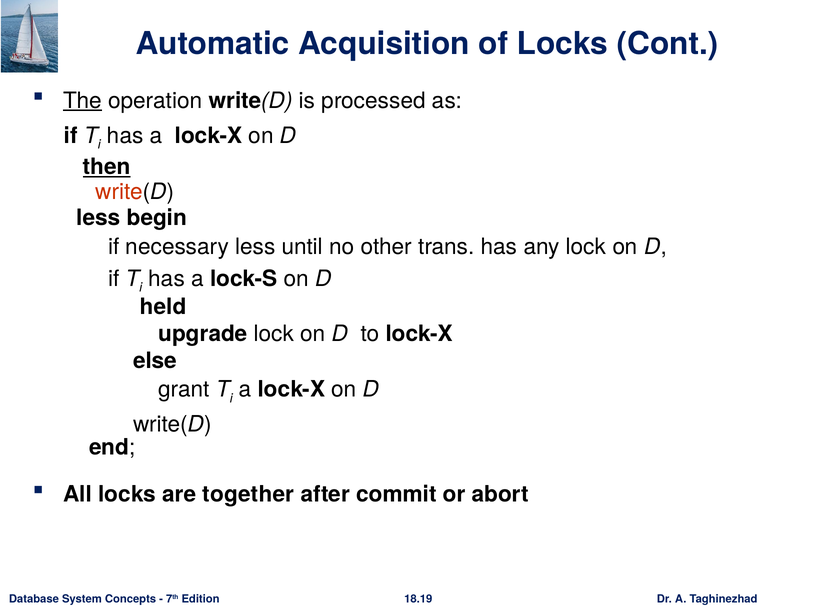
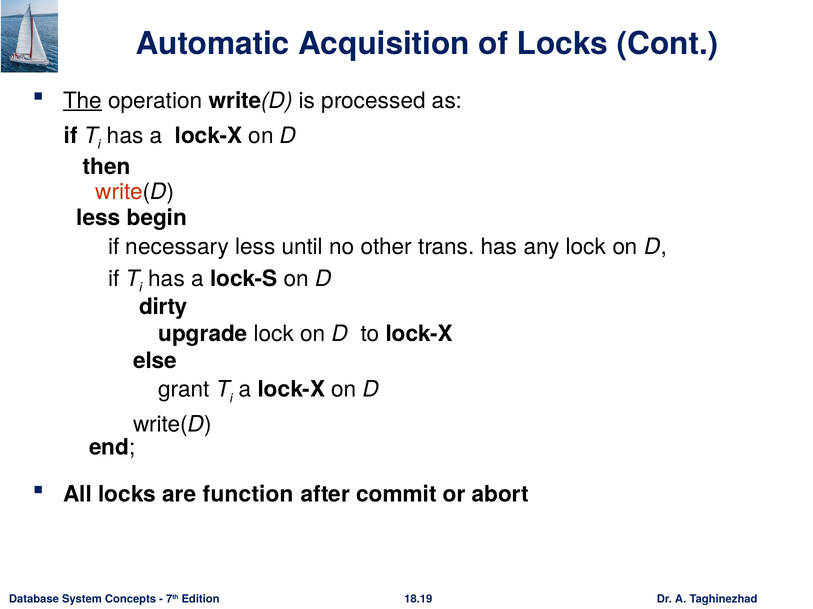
then underline: present -> none (107, 167)
held: held -> dirty (163, 307)
together: together -> function (248, 495)
